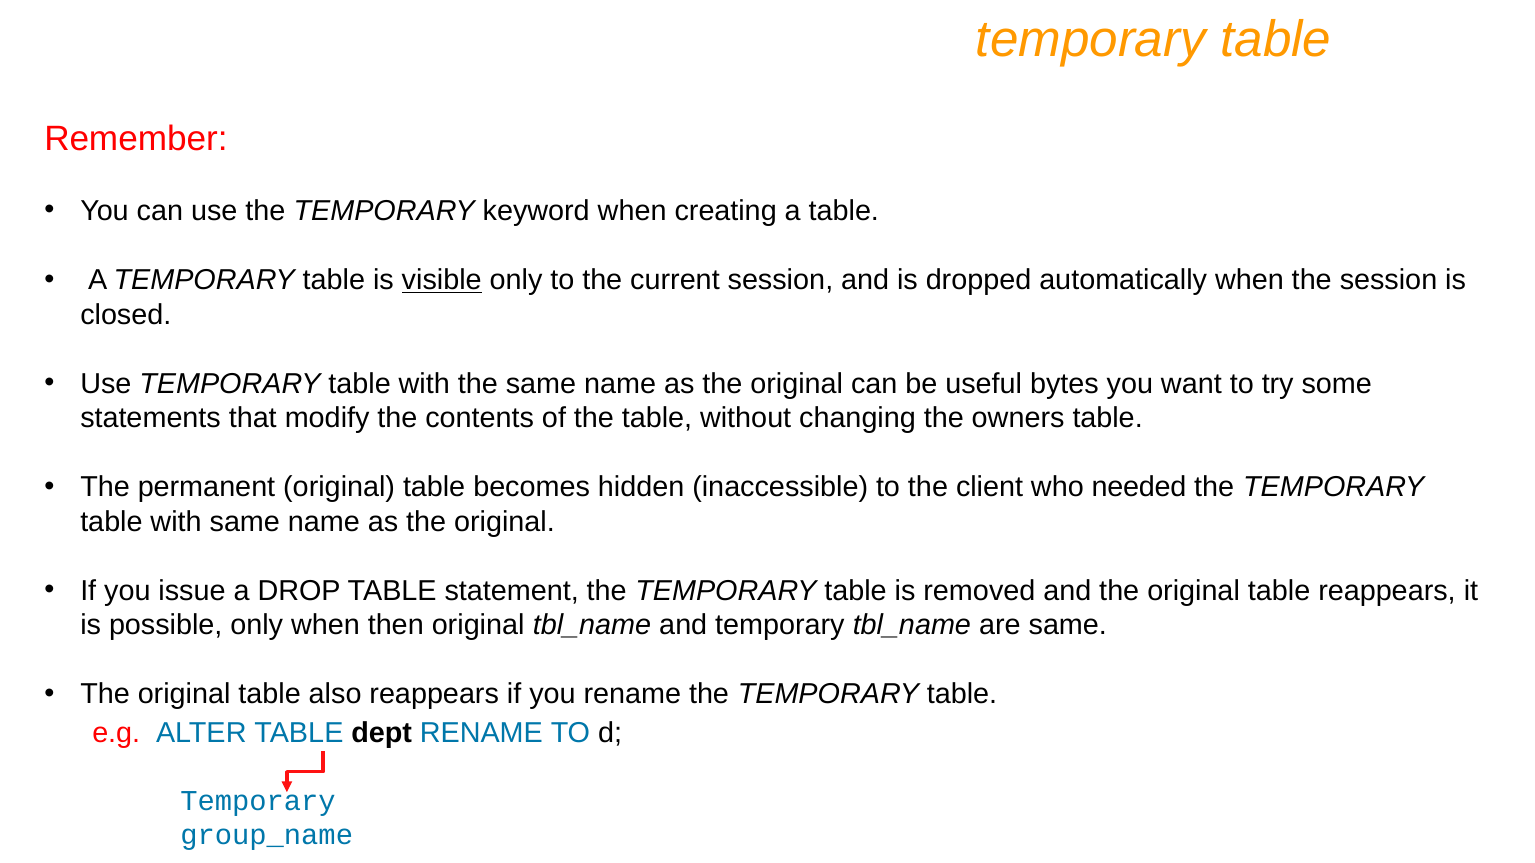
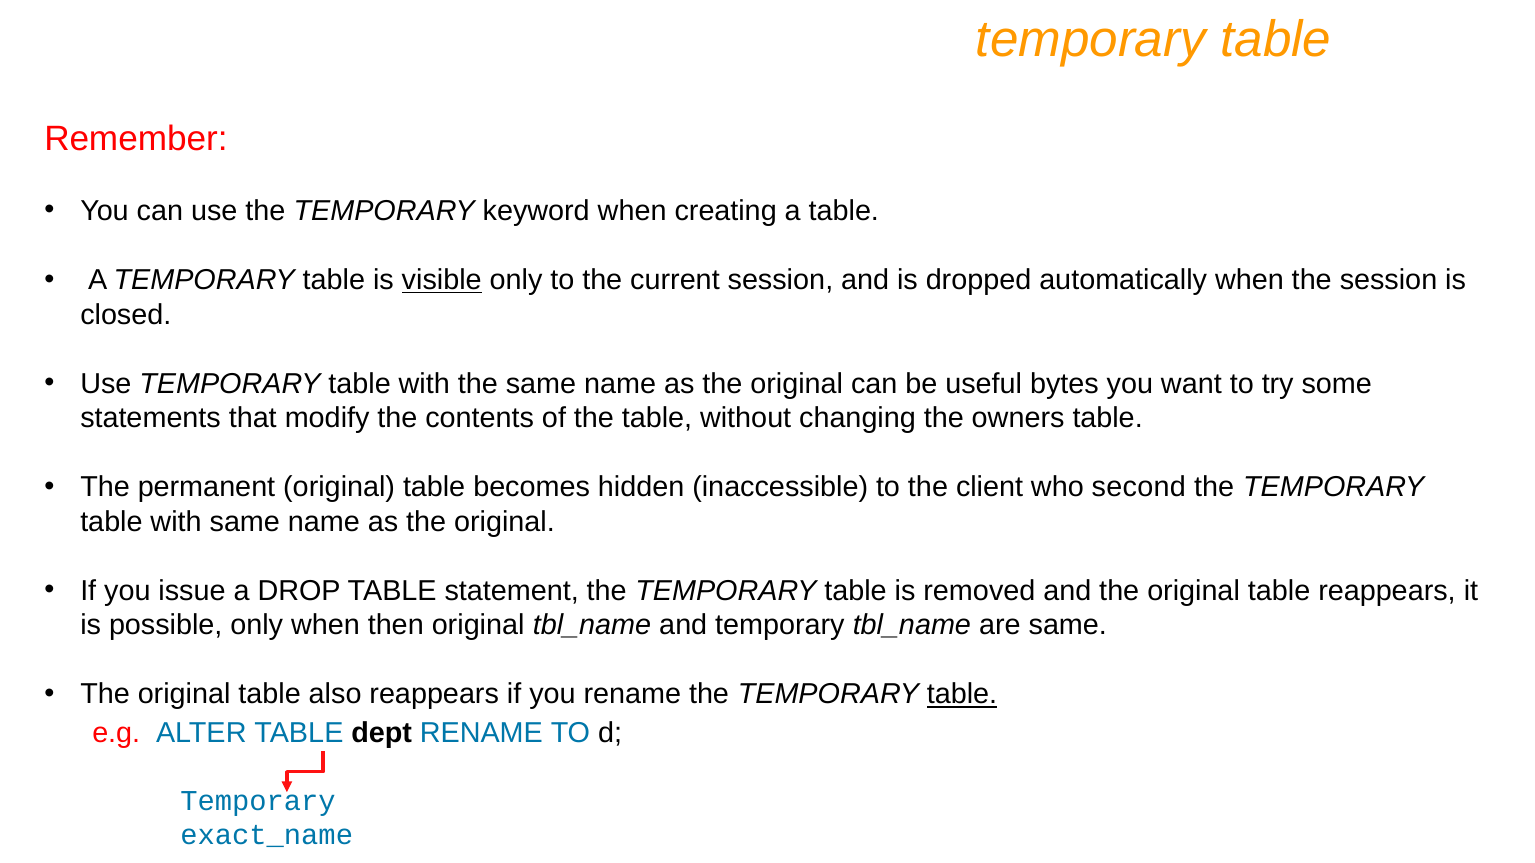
needed: needed -> second (1139, 487)
table underline: none -> present (962, 695)
group_name: group_name -> exact_name (267, 836)
